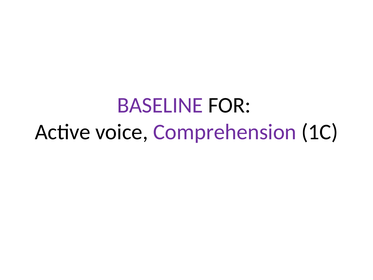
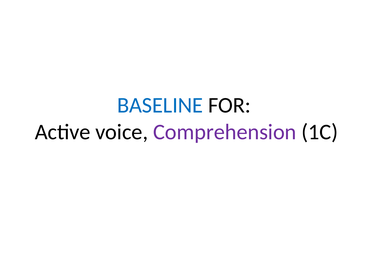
BASELINE colour: purple -> blue (160, 105)
